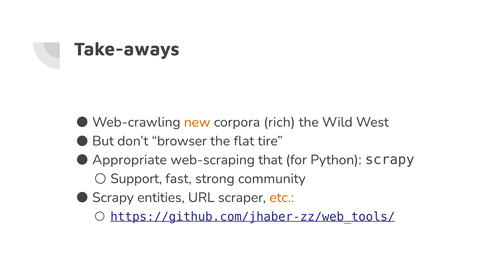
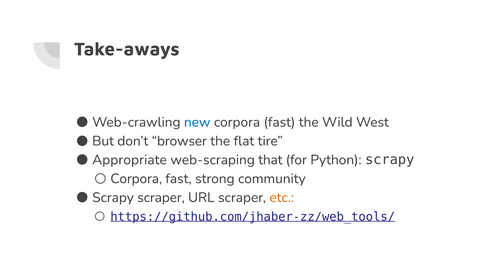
new colour: orange -> blue (197, 122)
rich: rich -> fast (279, 122)
Support: Support -> Corpora (136, 179)
Scrapy entities: entities -> scraper (161, 197)
